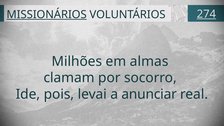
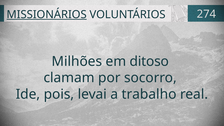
274 underline: present -> none (206, 14)
almas: almas -> ditoso (149, 61)
anunciar: anunciar -> trabalho (149, 94)
